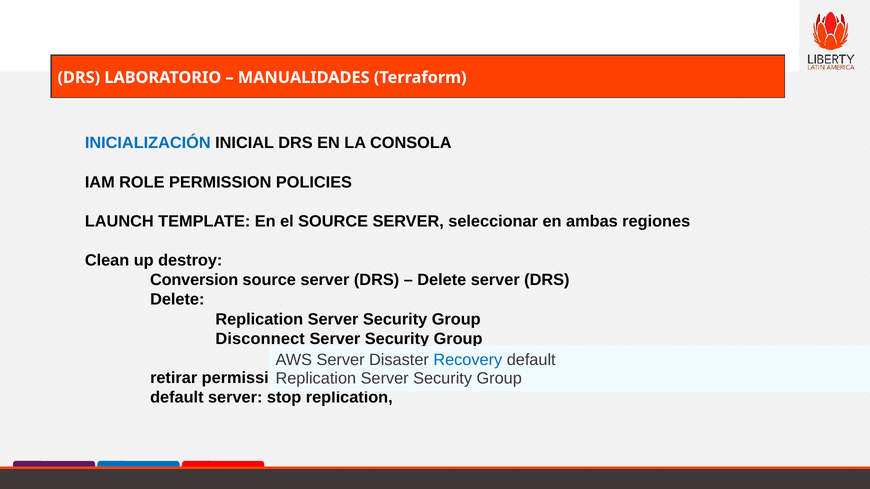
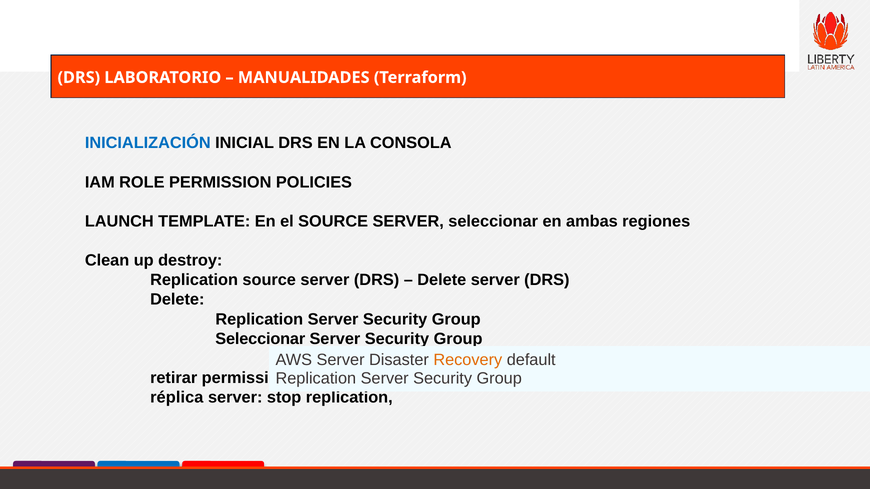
Conversion: Conversion -> Replication (194, 280)
Disconnect: Disconnect -> Seleccionar (260, 339)
Recovery colour: blue -> orange (468, 360)
default: default -> réplica (177, 398)
